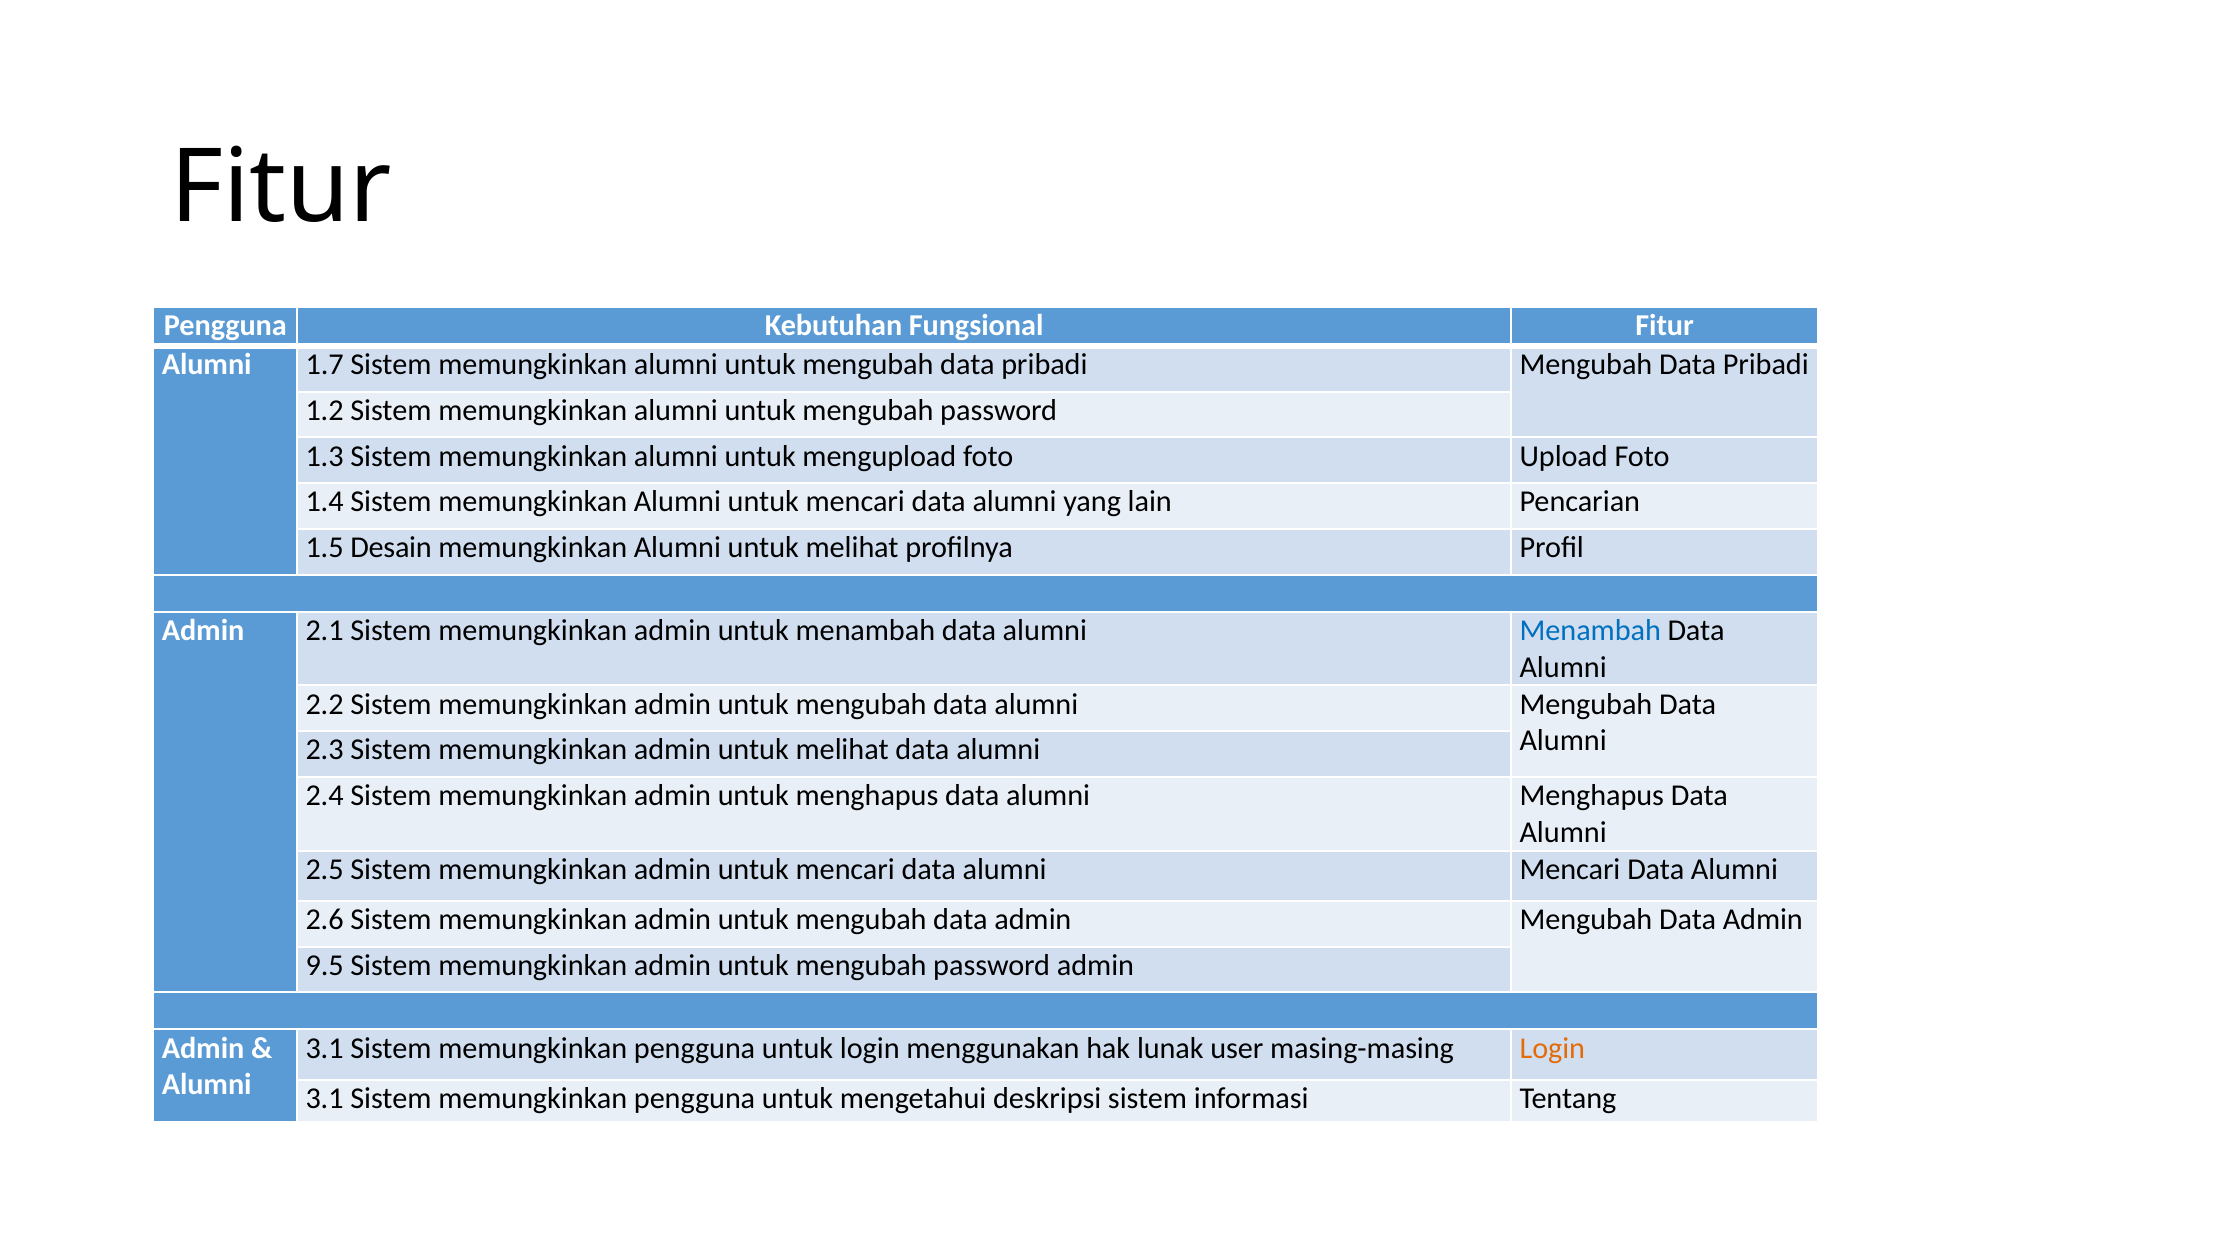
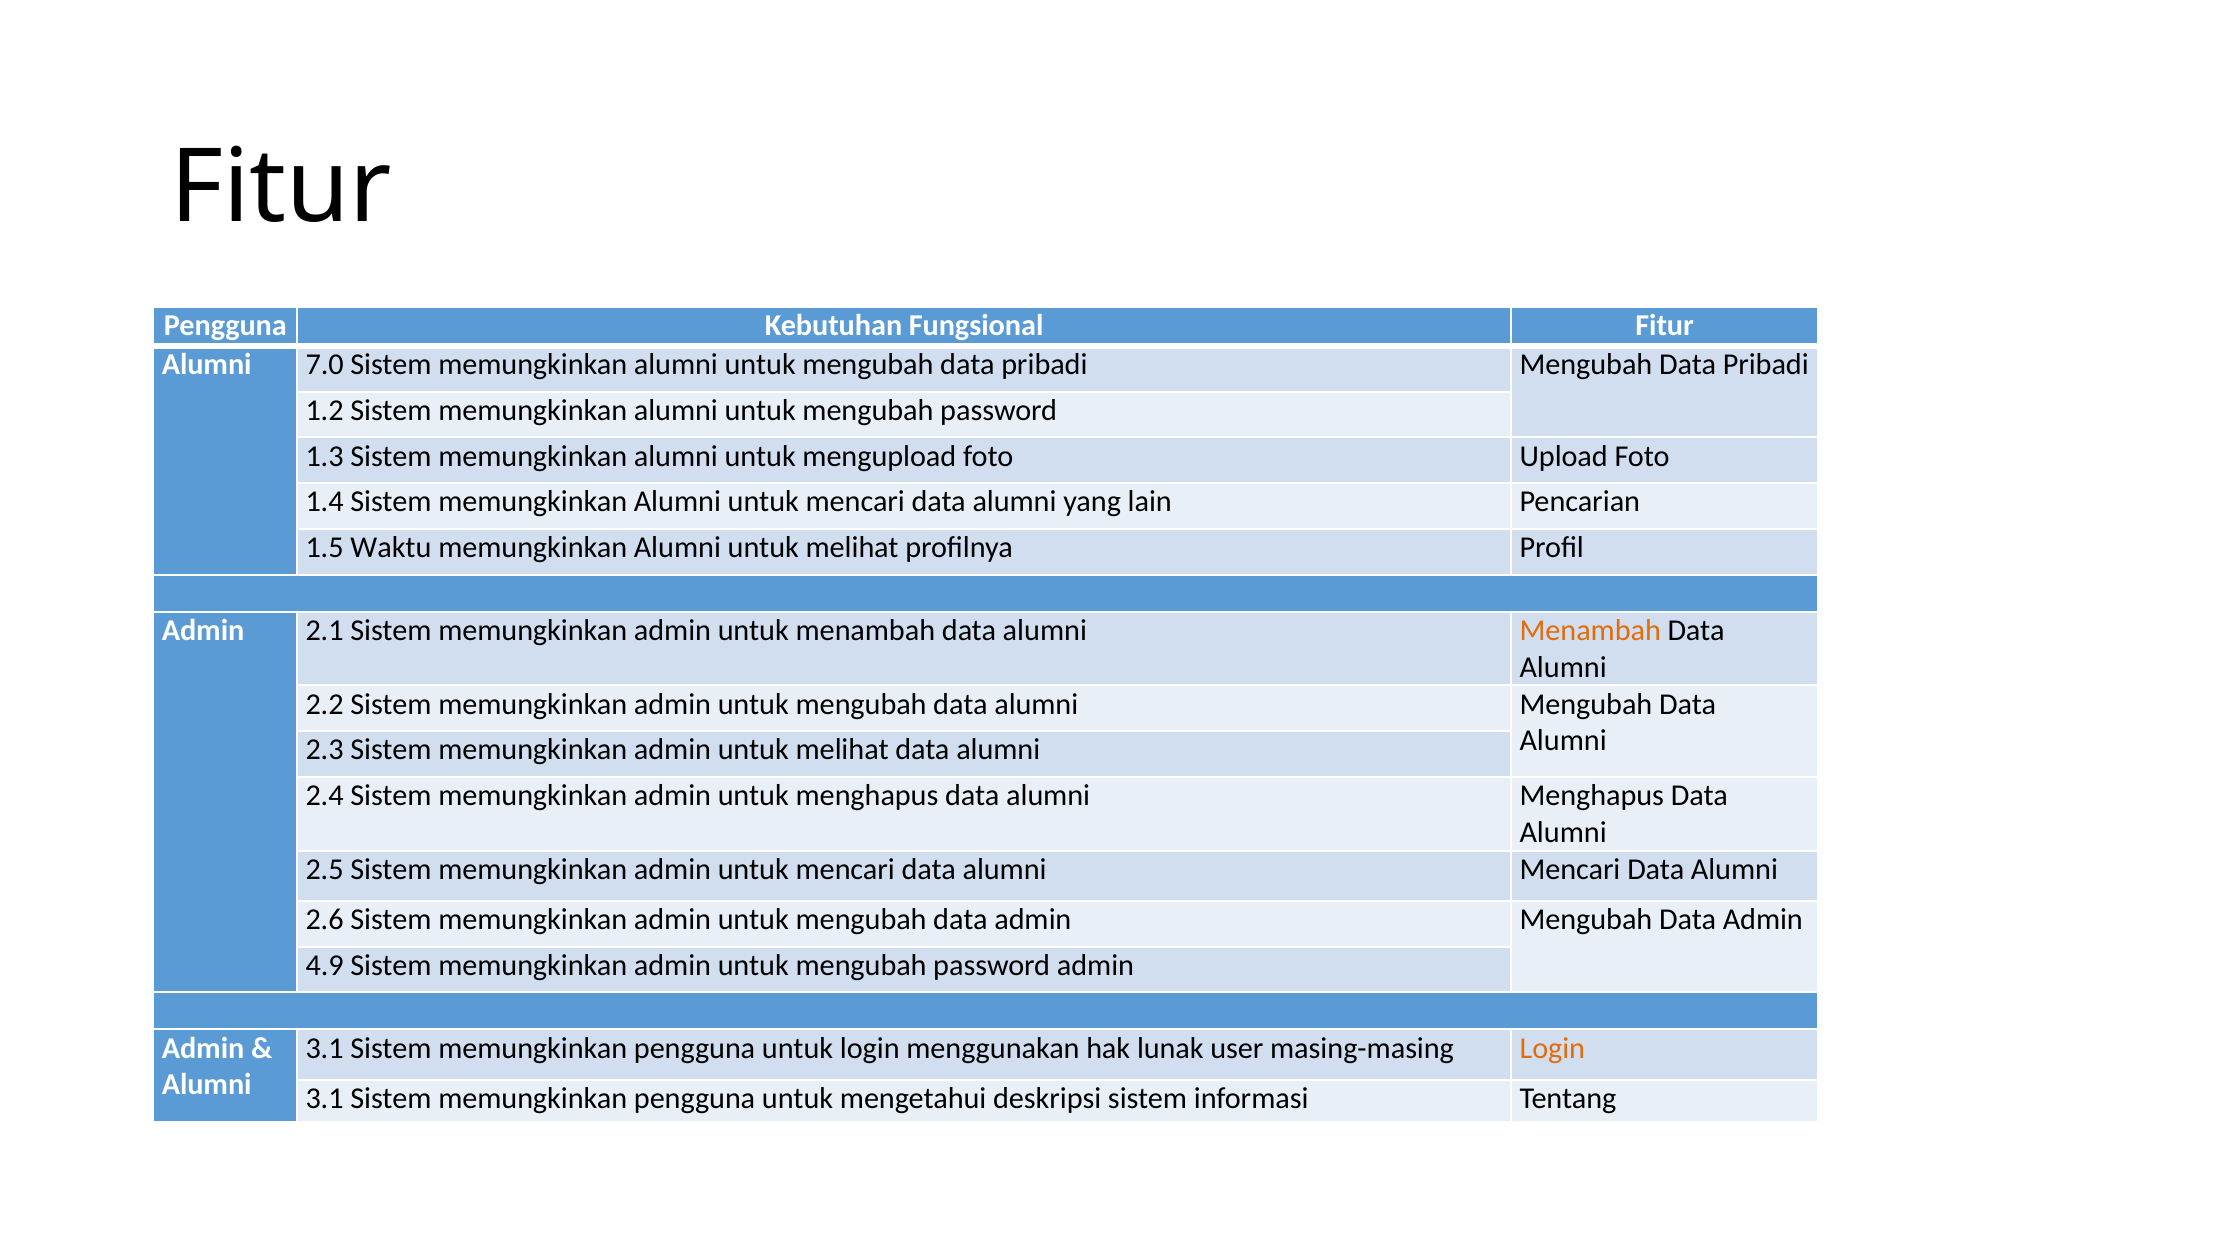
1.7: 1.7 -> 7.0 (325, 364)
Desain: Desain -> Waktu (391, 547)
Menambah colour: blue -> orange (1590, 630)
9.5: 9.5 -> 4.9 (325, 965)
